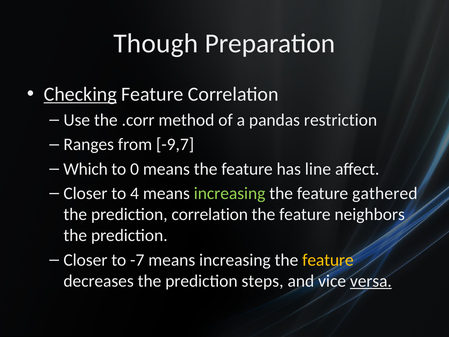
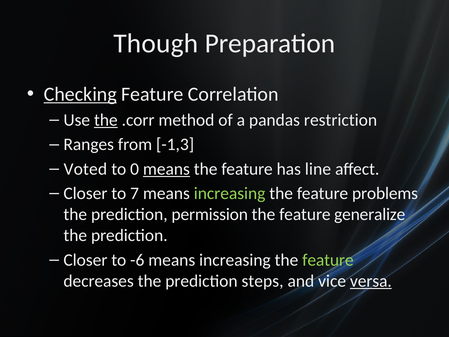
the underline: none -> present (106, 120)
-9,7: -9,7 -> -1,3 (175, 144)
Which: Which -> Voted (85, 169)
means underline: none -> present (166, 169)
4: 4 -> 7 (135, 193)
gathered: gathered -> problems (385, 193)
prediction correlation: correlation -> permission (210, 214)
neighbors: neighbors -> generalize (370, 214)
-7: -7 -> -6 (137, 260)
feature colour: yellow -> light green (328, 260)
